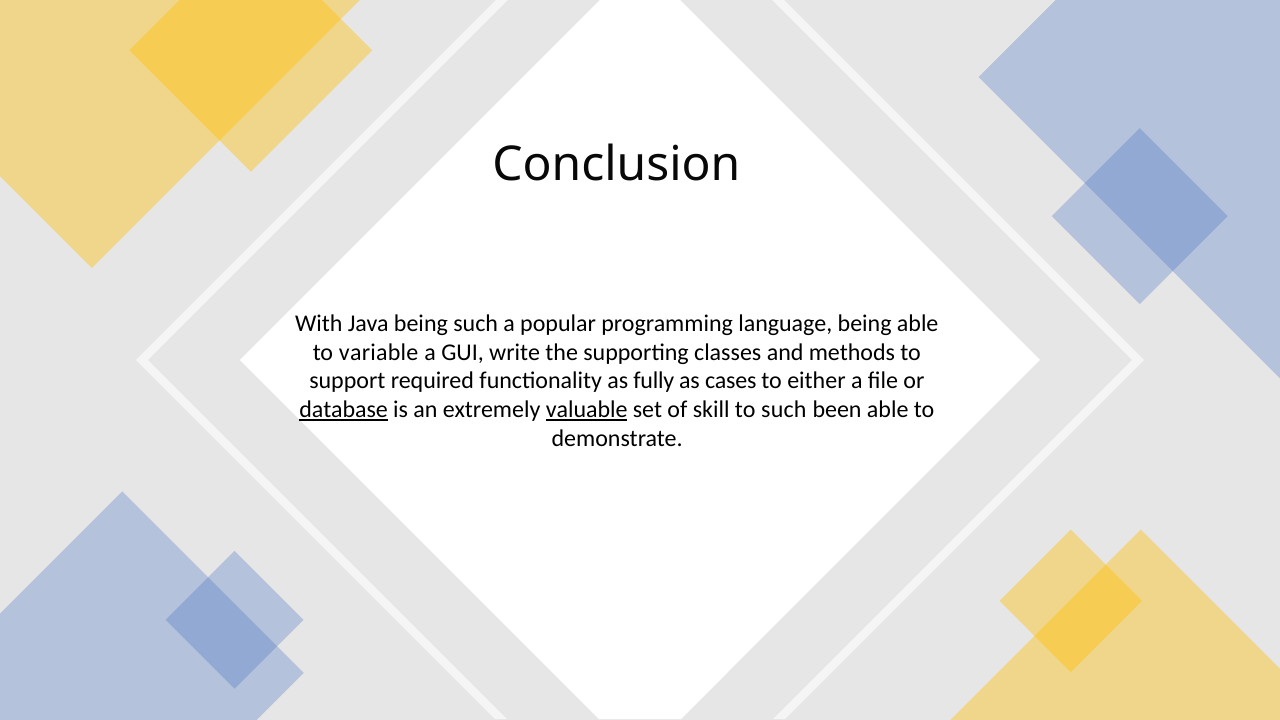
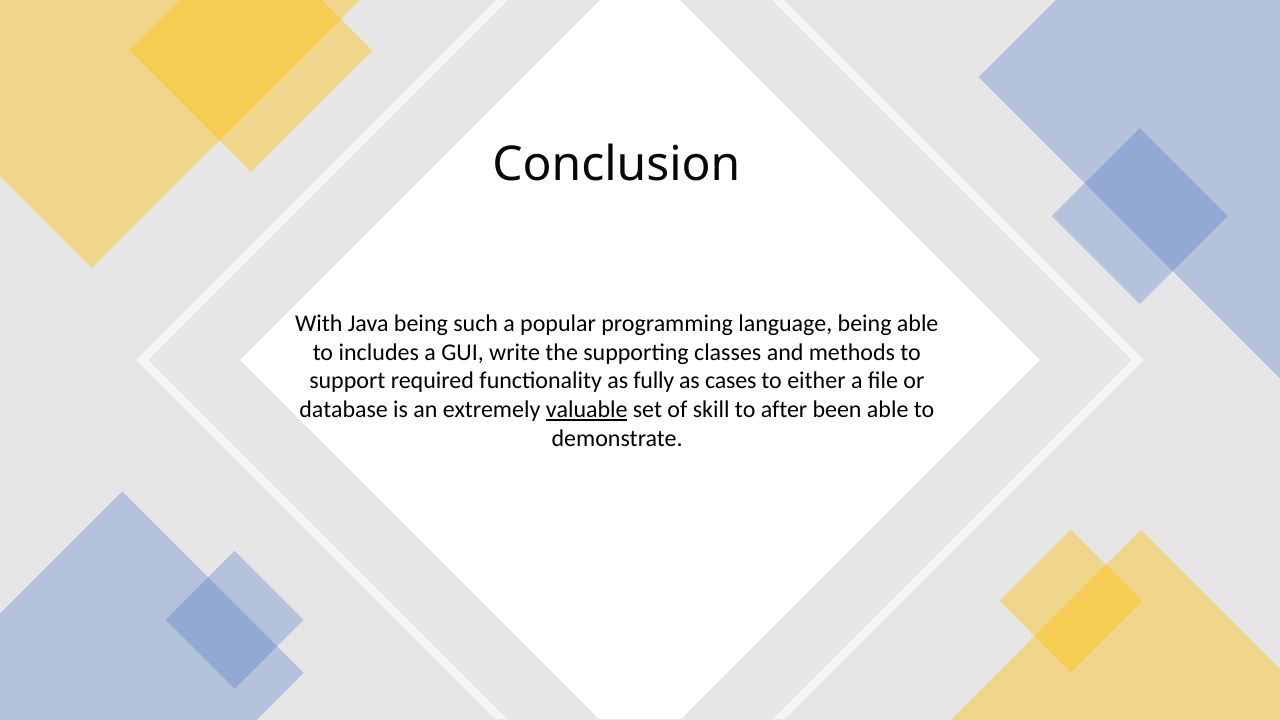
variable: variable -> includes (379, 352)
database underline: present -> none (344, 410)
to such: such -> after (784, 410)
